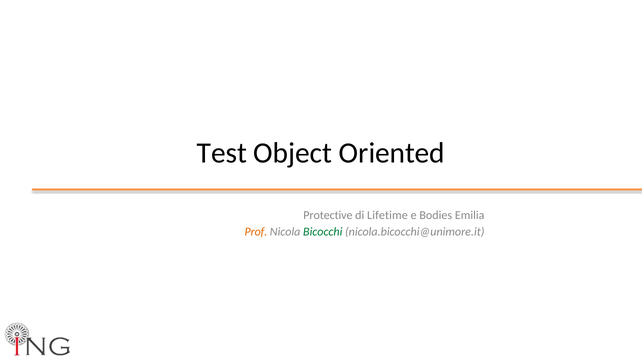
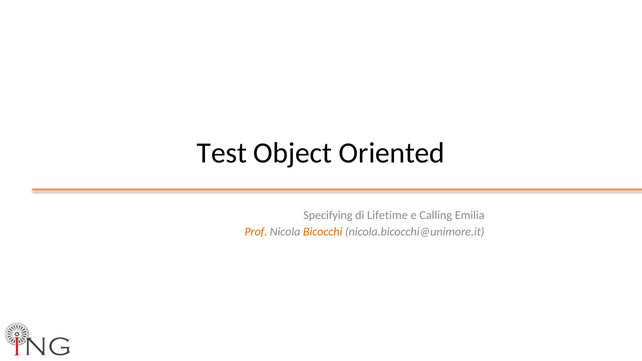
Protective: Protective -> Specifying (328, 215)
Bodies: Bodies -> Calling (436, 215)
Bicocchi colour: green -> orange (323, 232)
